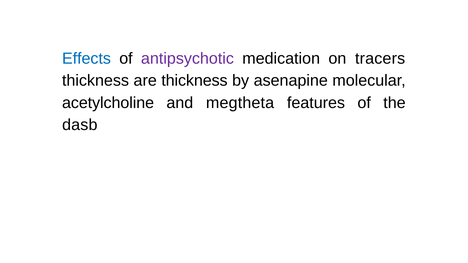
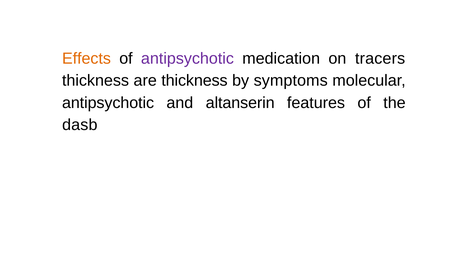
Effects colour: blue -> orange (86, 58)
asenapine: asenapine -> symptoms (291, 81)
acetylcholine: acetylcholine -> antipsychotic (108, 103)
megtheta: megtheta -> altanserin (240, 103)
